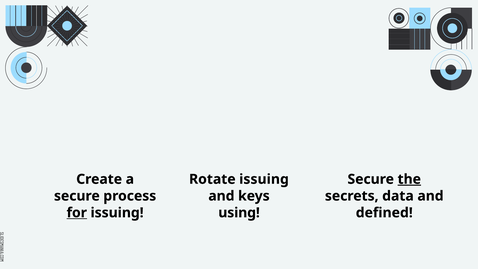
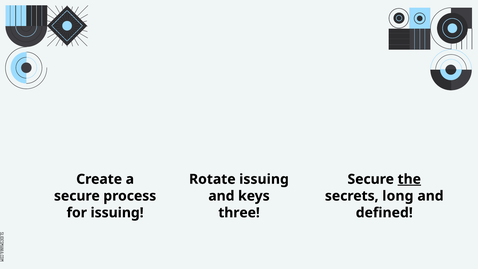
data: data -> long (398, 196)
for underline: present -> none (77, 213)
using: using -> three (239, 213)
